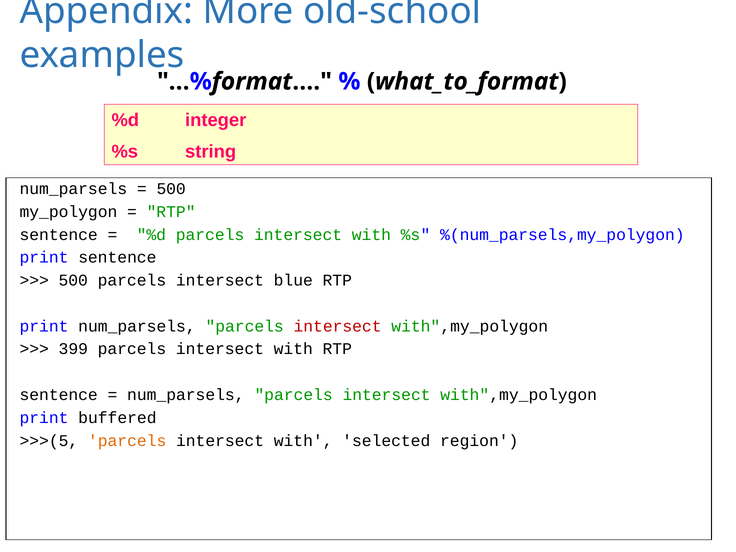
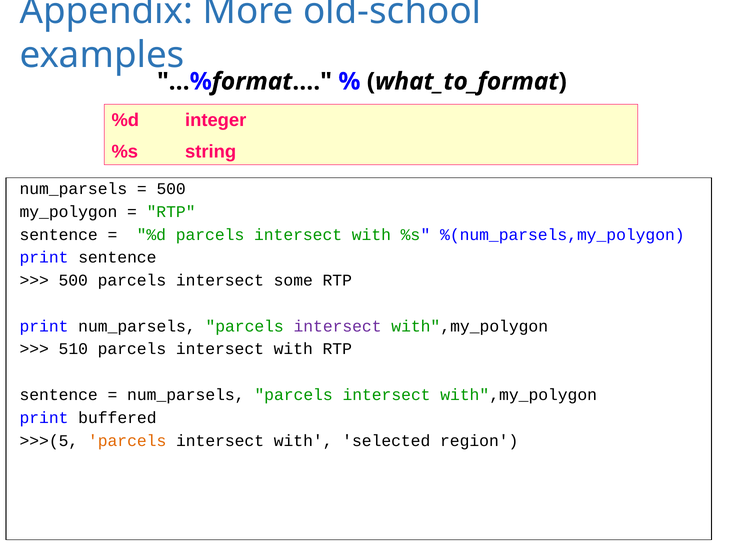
blue: blue -> some (293, 280)
intersect colour: red -> purple (338, 326)
399: 399 -> 510 (73, 349)
